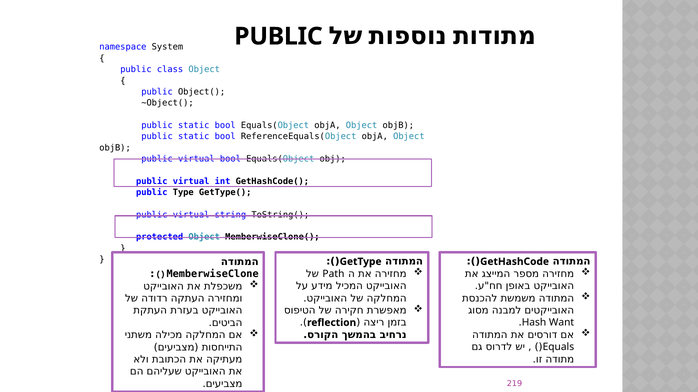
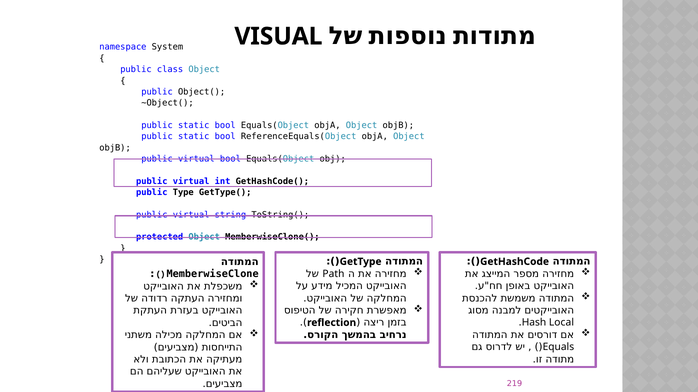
PUBLIC: PUBLIC -> VISUAL (278, 36)
Want: Want -> Local (561, 323)
